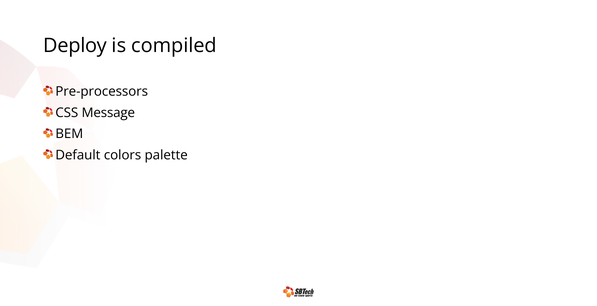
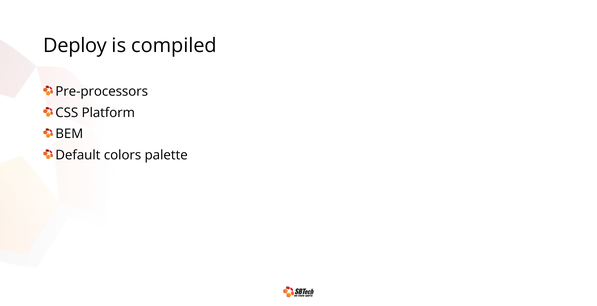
Message: Message -> Platform (108, 113)
